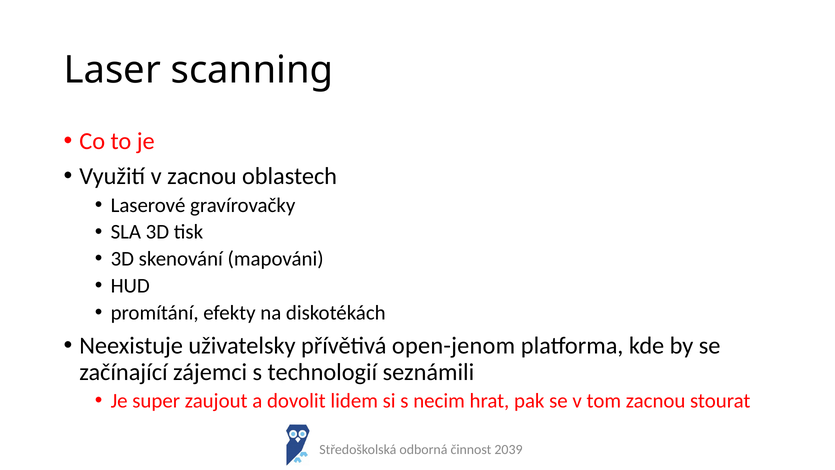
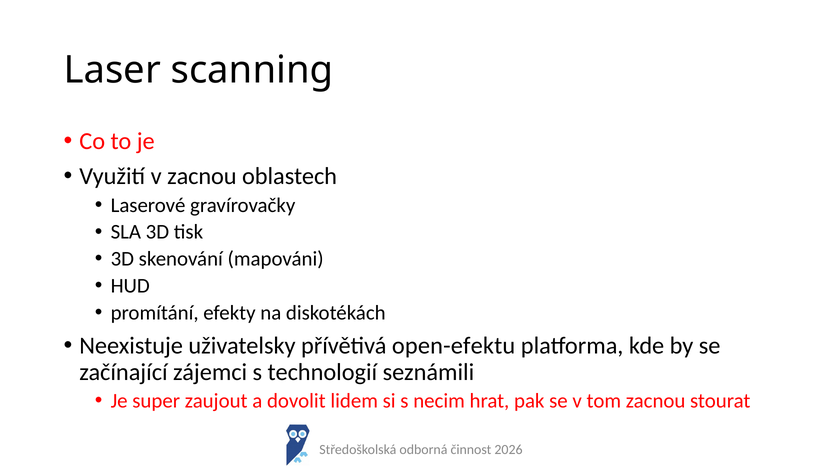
open-jenom: open-jenom -> open-efektu (454, 346)
2039: 2039 -> 2026 (509, 450)
